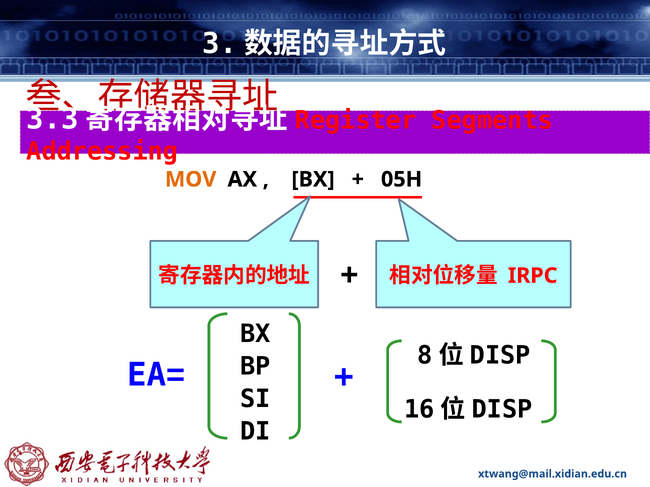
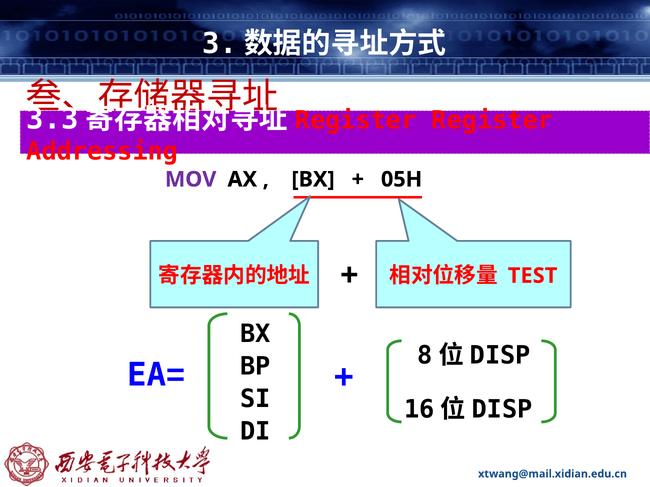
Segments: Segments -> Register (492, 120)
MOV colour: orange -> purple (191, 180)
IRPC: IRPC -> TEST (533, 276)
